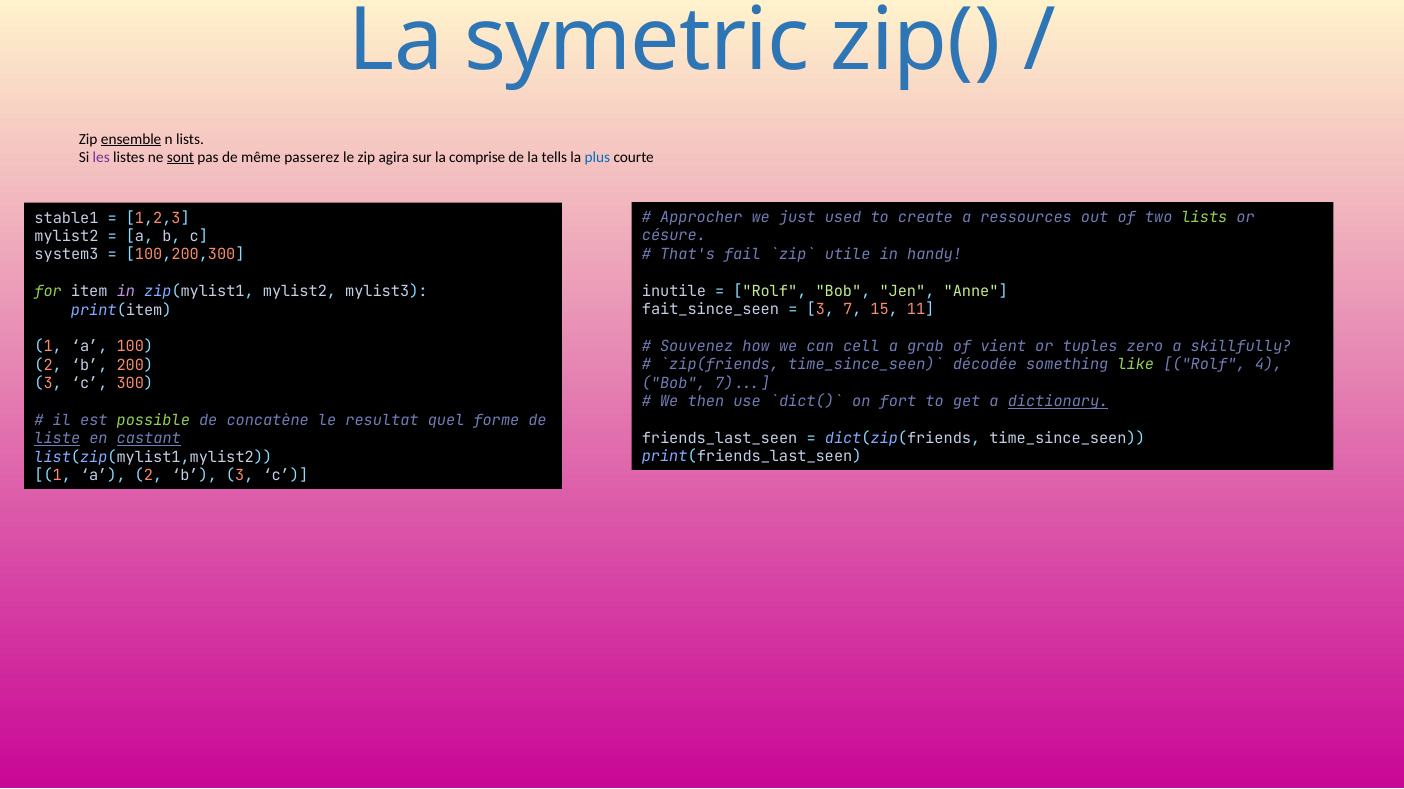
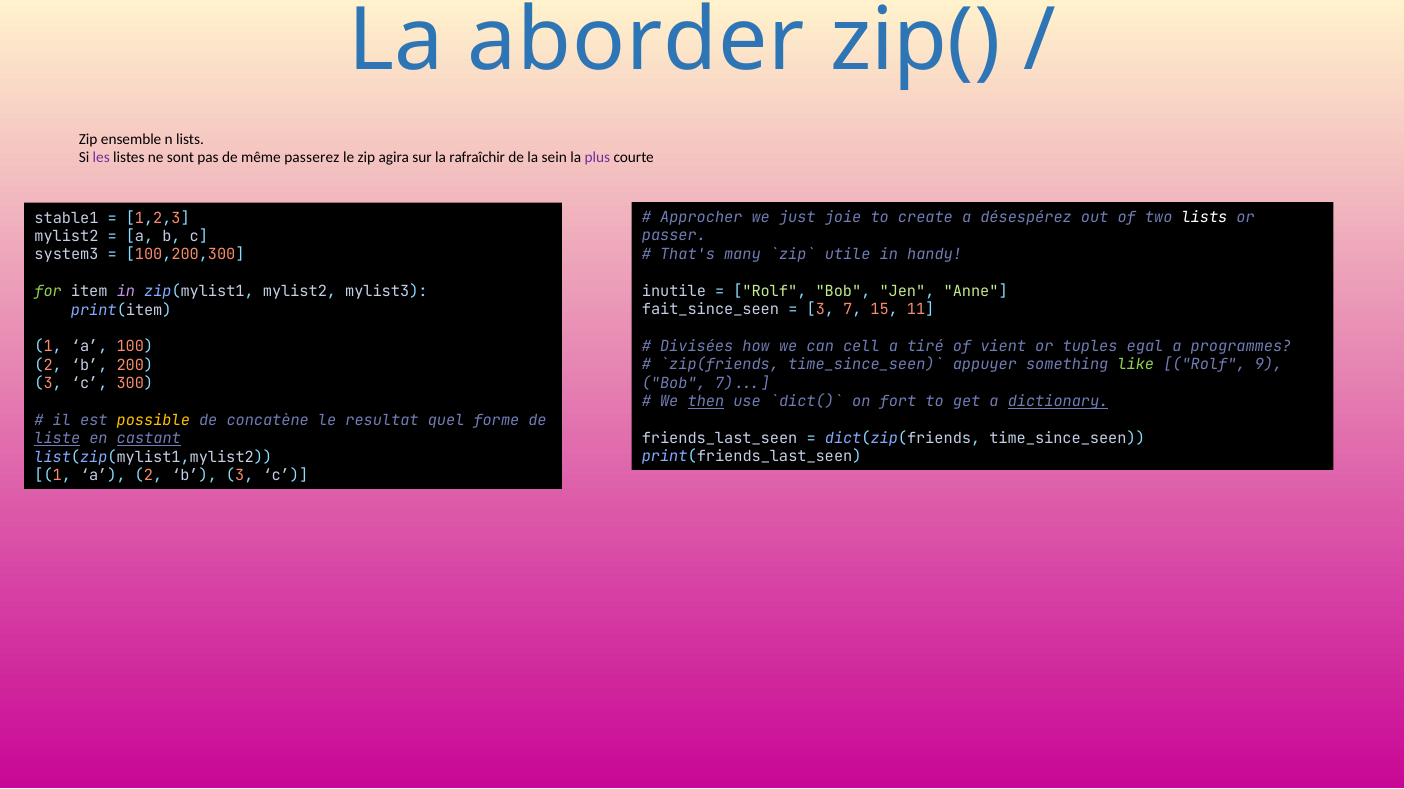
symetric: symetric -> aborder (636, 40)
ensemble underline: present -> none (131, 139)
sont underline: present -> none (181, 157)
comprise: comprise -> rafraîchir (477, 157)
tells: tells -> sein (554, 157)
plus colour: blue -> purple (597, 157)
used: used -> joie (843, 218)
ressources: ressources -> désespérez (1026, 218)
lists colour: light green -> white (1204, 218)
césure: césure -> passer (674, 236)
fail: fail -> many (742, 254)
Souvenez: Souvenez -> Divisées (697, 347)
grab: grab -> tiré (925, 347)
zero: zero -> egal (1145, 347)
skillfully: skillfully -> programmes (1241, 347)
décodée: décodée -> appuyer (985, 365)
4: 4 -> 9 (1269, 365)
then underline: none -> present (706, 402)
possible colour: light green -> yellow (153, 421)
